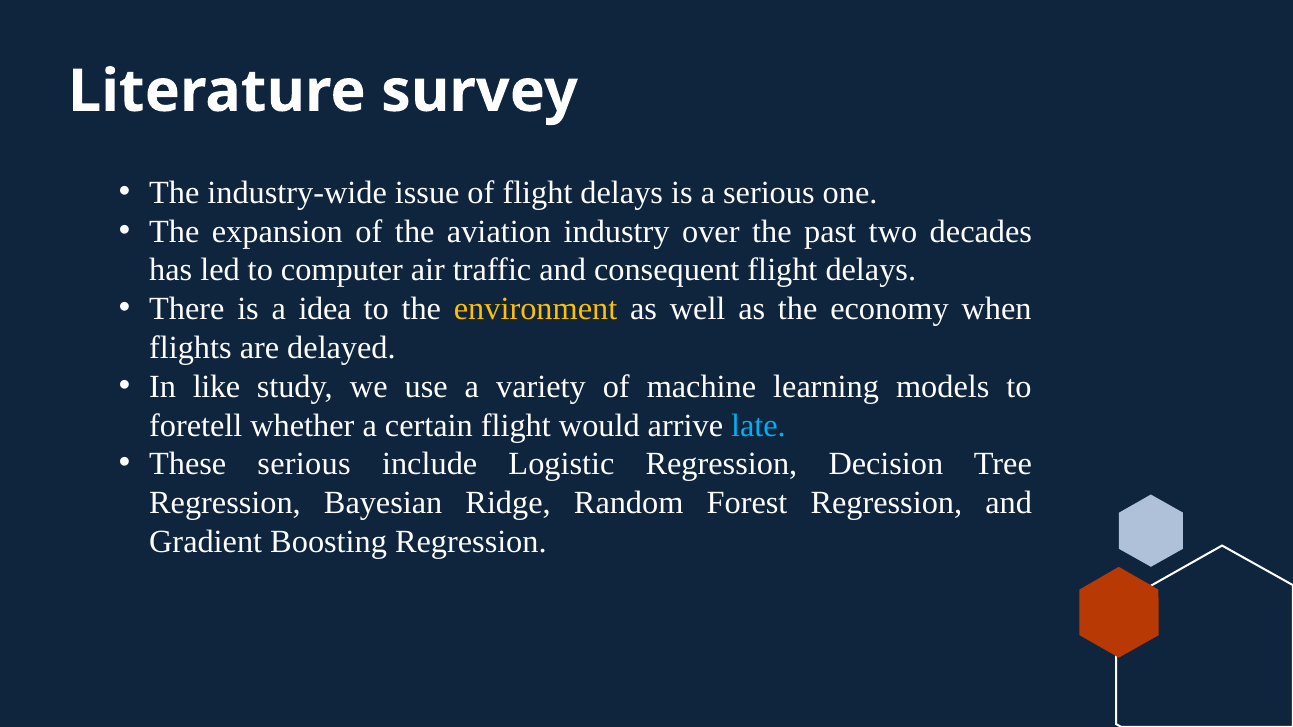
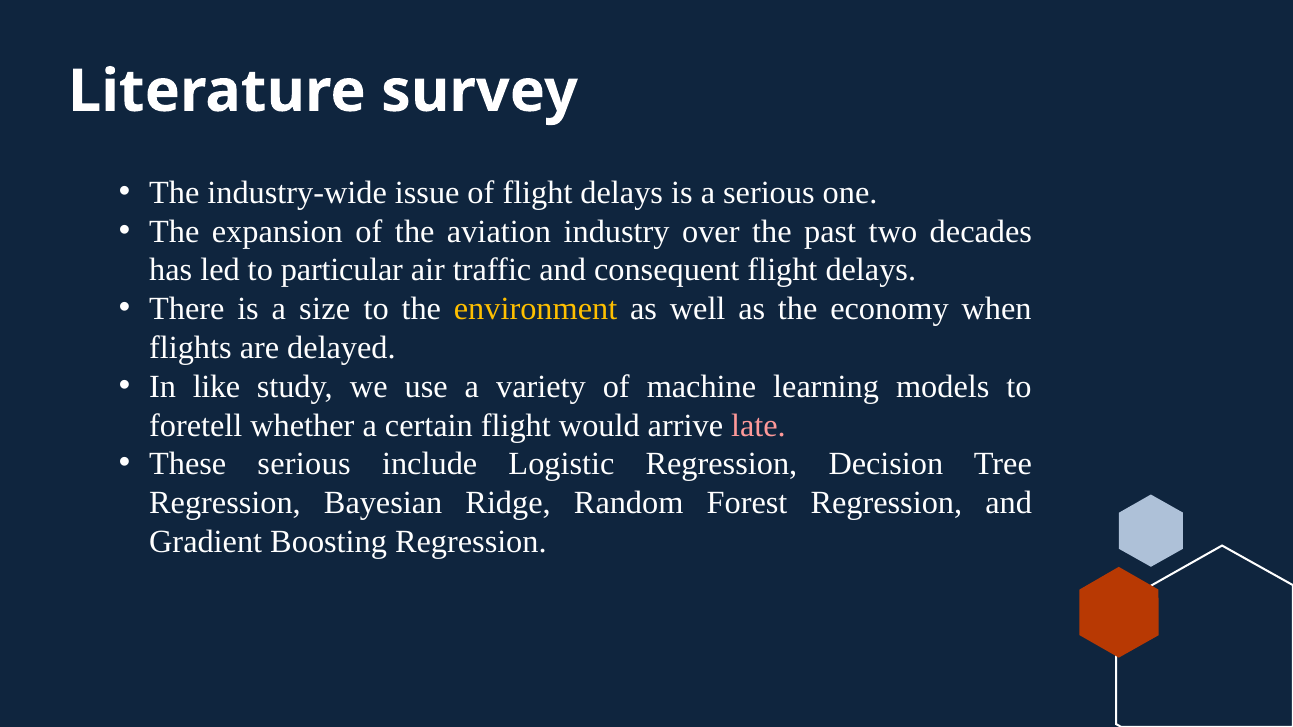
computer: computer -> particular (342, 270)
idea: idea -> size (325, 309)
late colour: light blue -> pink (758, 426)
